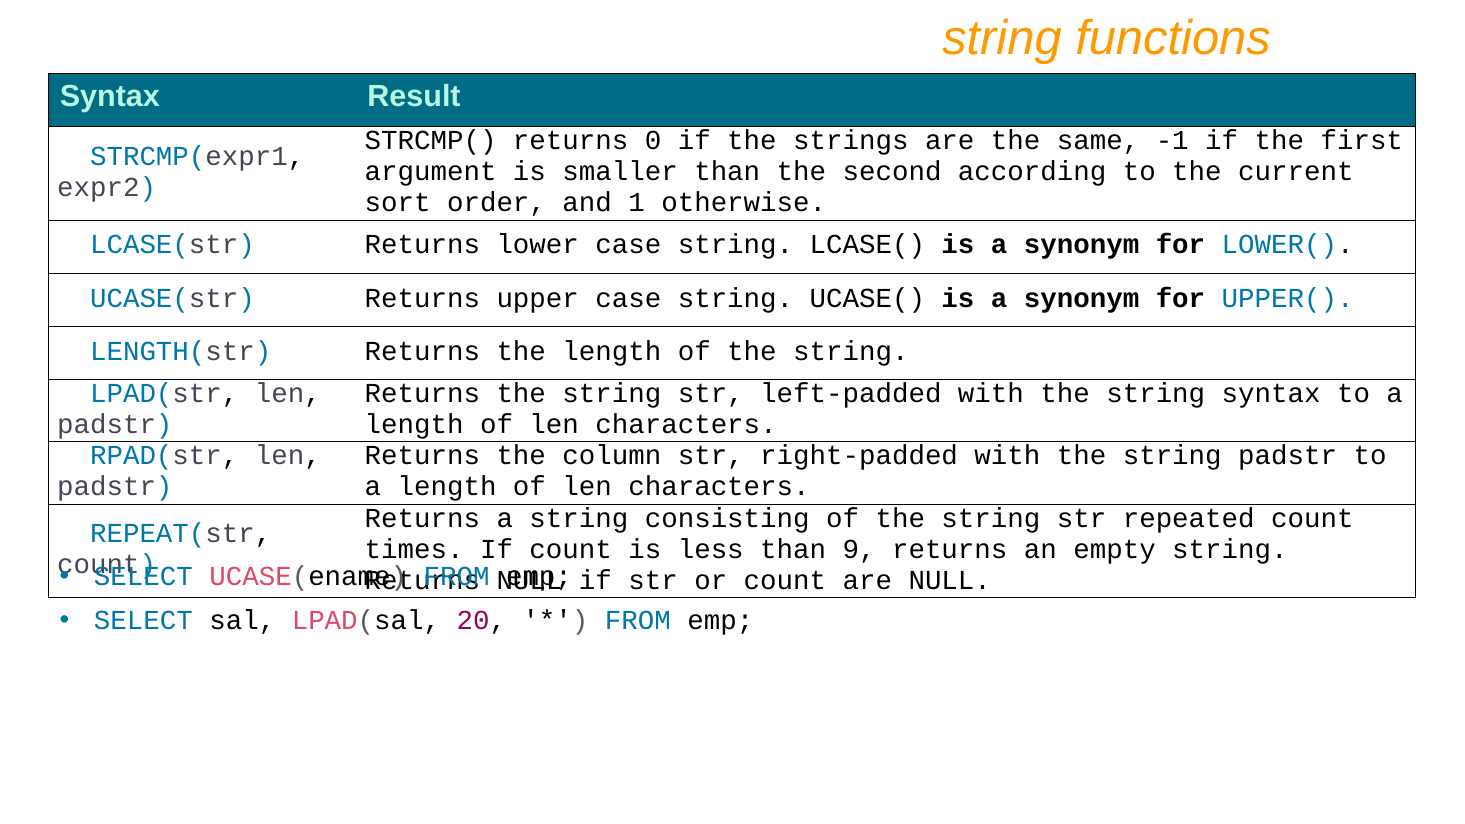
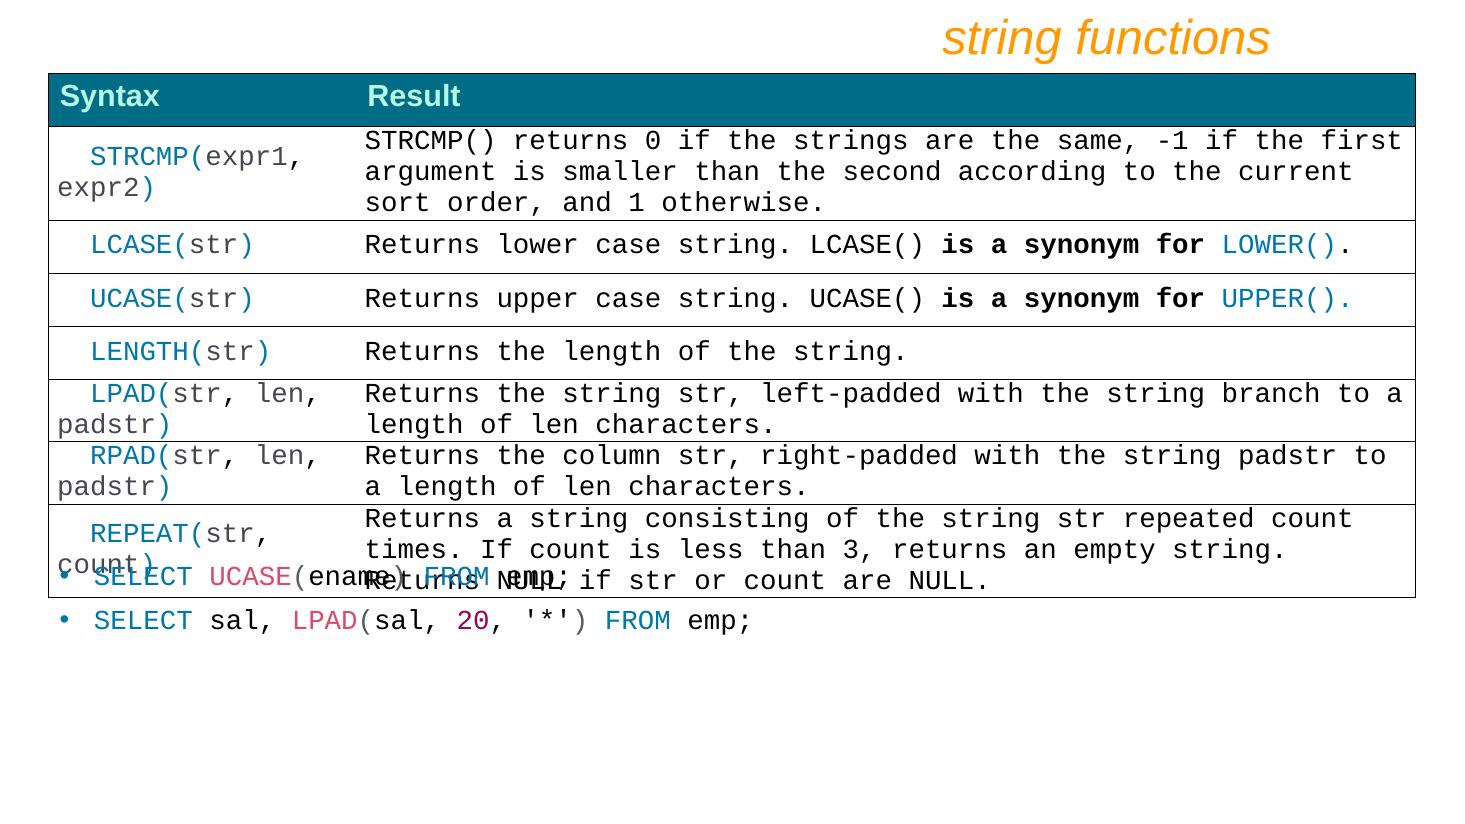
string syntax: syntax -> branch (1271, 393)
9: 9 -> 3 (859, 549)
